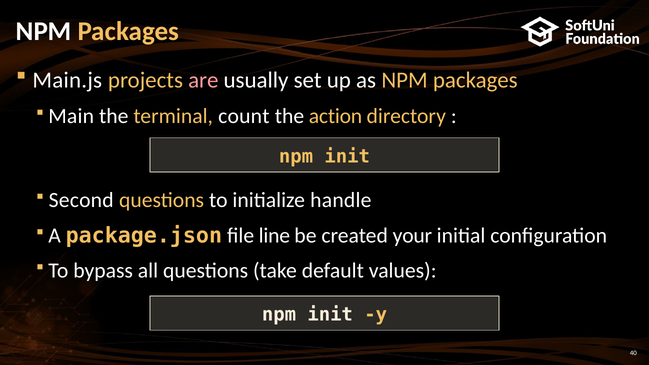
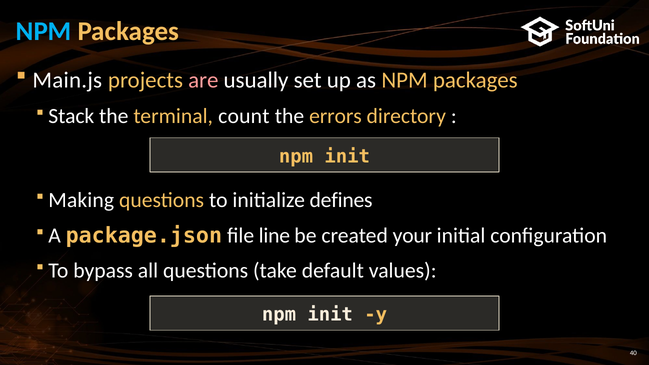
NPM colour: white -> light blue (44, 32)
Main: Main -> Stack (71, 116)
action: action -> errors (335, 116)
Second: Second -> Making (81, 200)
handle: handle -> defines (341, 200)
